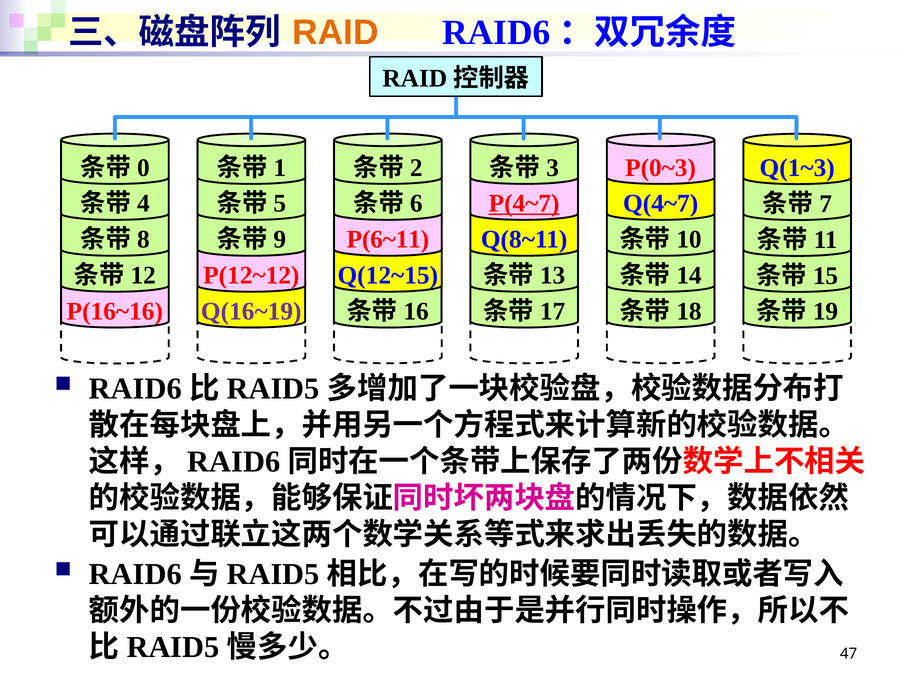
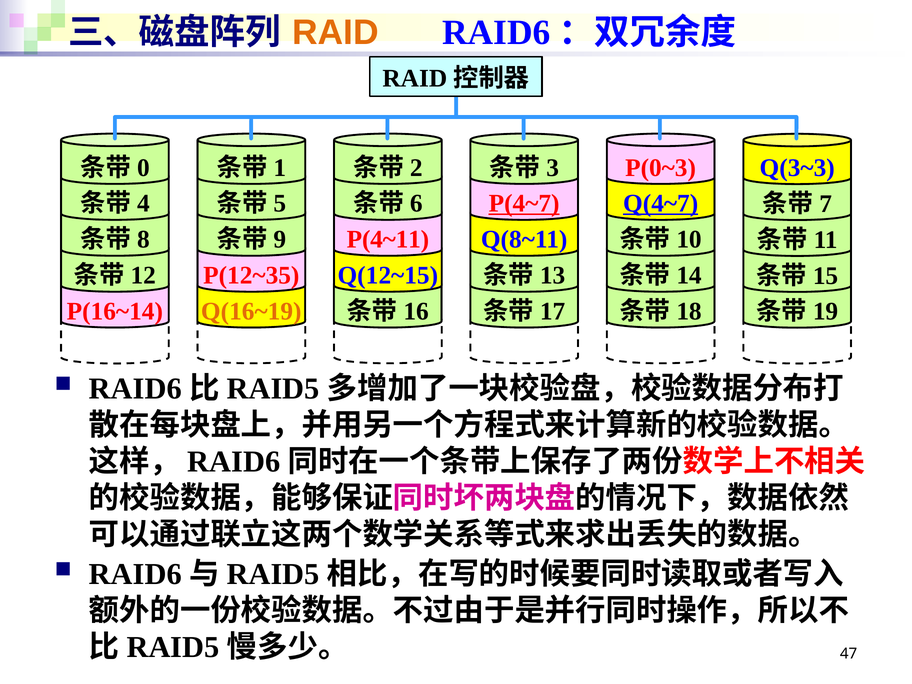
Q(1~3: Q(1~3 -> Q(3~3 (797, 168)
Q(4~7 underline: none -> present (661, 204)
P(6~11: P(6~11 -> P(4~11 (388, 240)
P(12~12: P(12~12 -> P(12~35 (251, 275)
P(16~16: P(16~16 -> P(16~14 (115, 311)
Q(16~19 colour: purple -> orange (251, 311)
